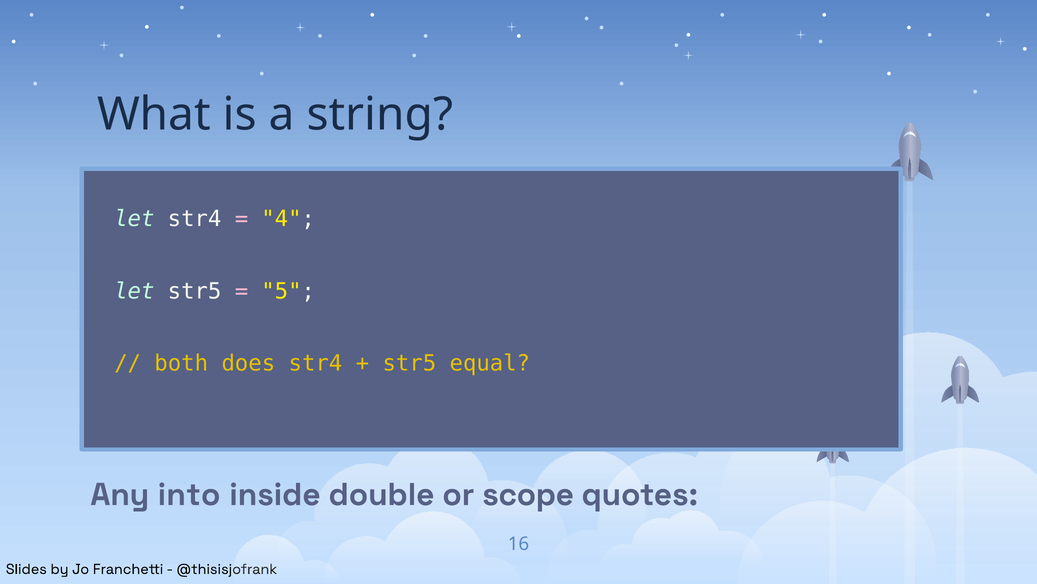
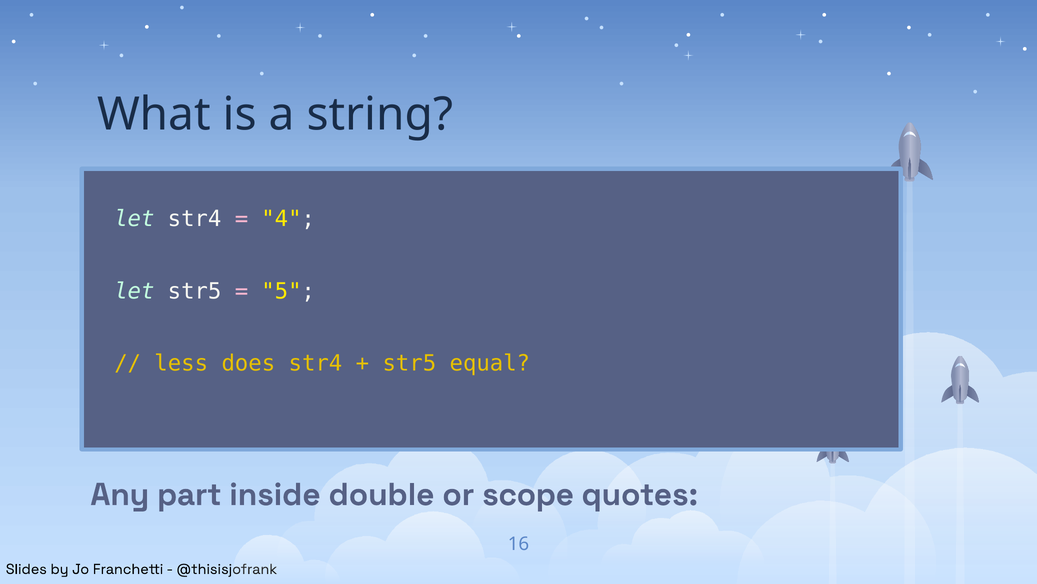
both: both -> less (181, 363)
into: into -> part (189, 494)
